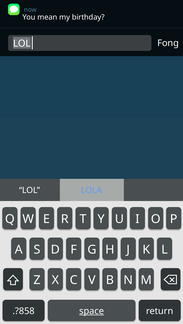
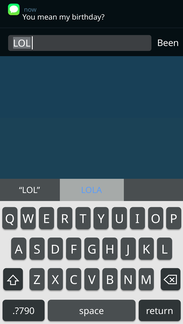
Fong: Fong -> Been (168, 43)
.?858: .?858 -> .?790 (24, 312)
space underline: present -> none (92, 312)
